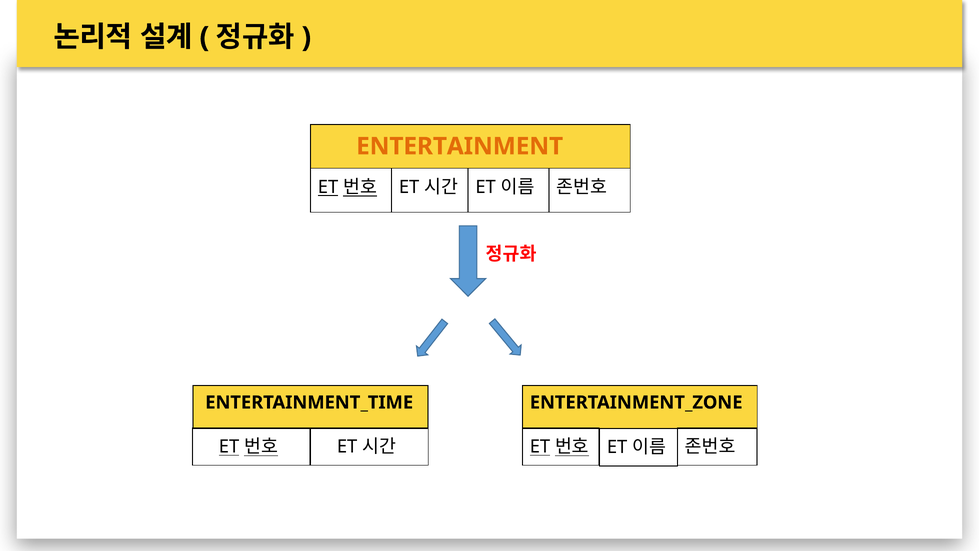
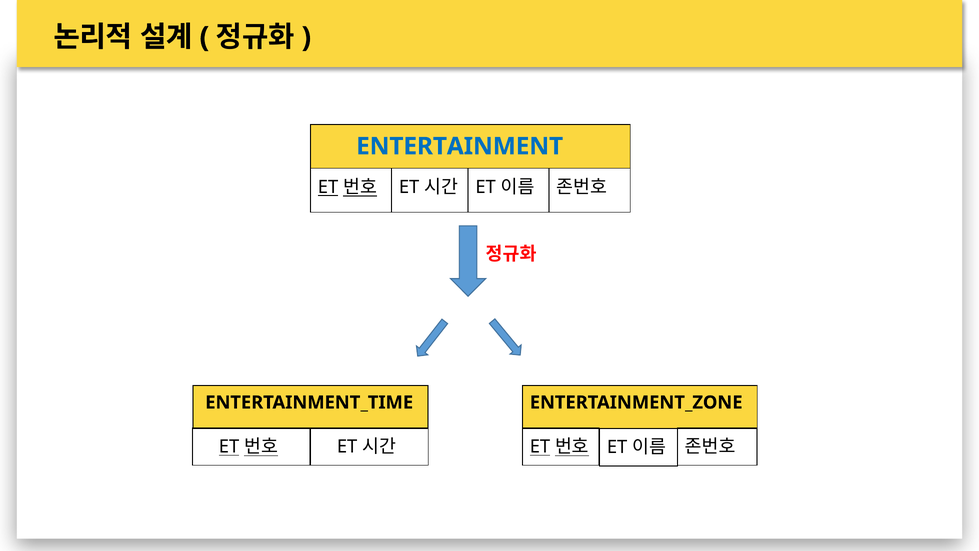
ENTERTAINMENT colour: orange -> blue (460, 146)
